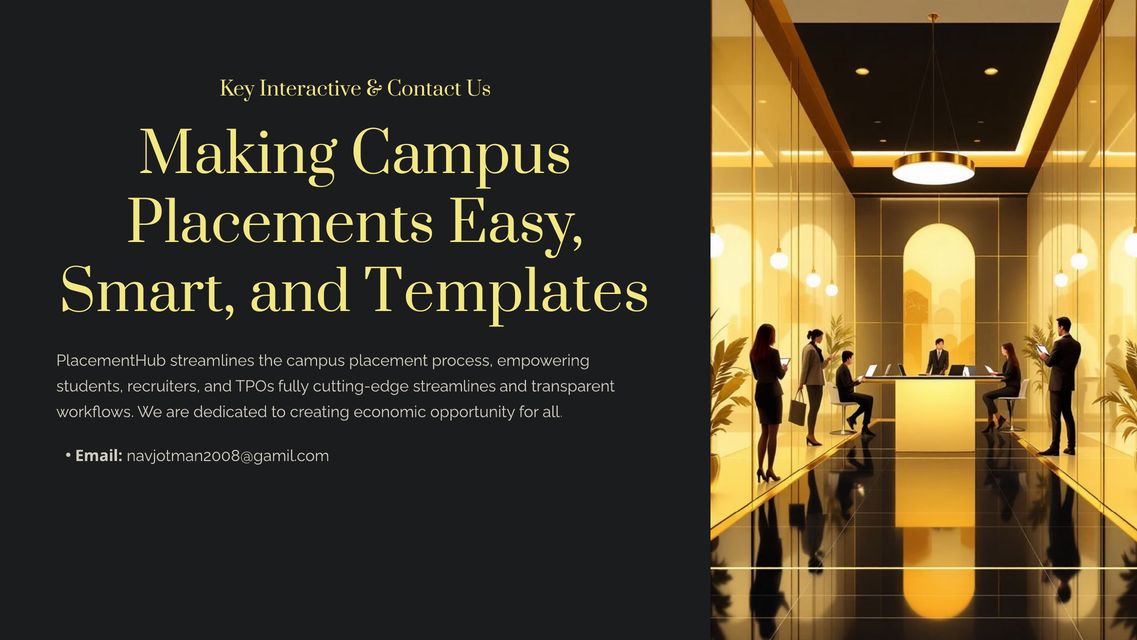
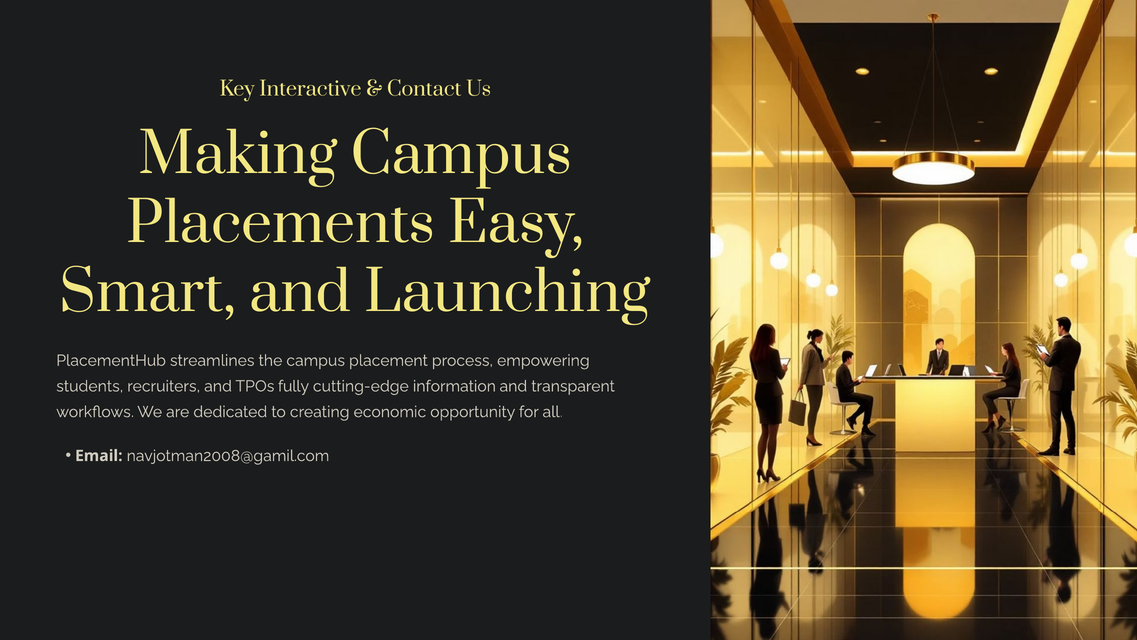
Templates: Templates -> Launching (507, 293)
cutting-edge streamlines: streamlines -> information (454, 386)
